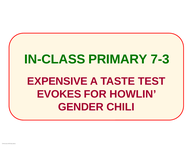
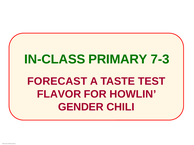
EXPENSIVE: EXPENSIVE -> FORECAST (57, 82)
EVOKES: EVOKES -> FLAVOR (59, 94)
